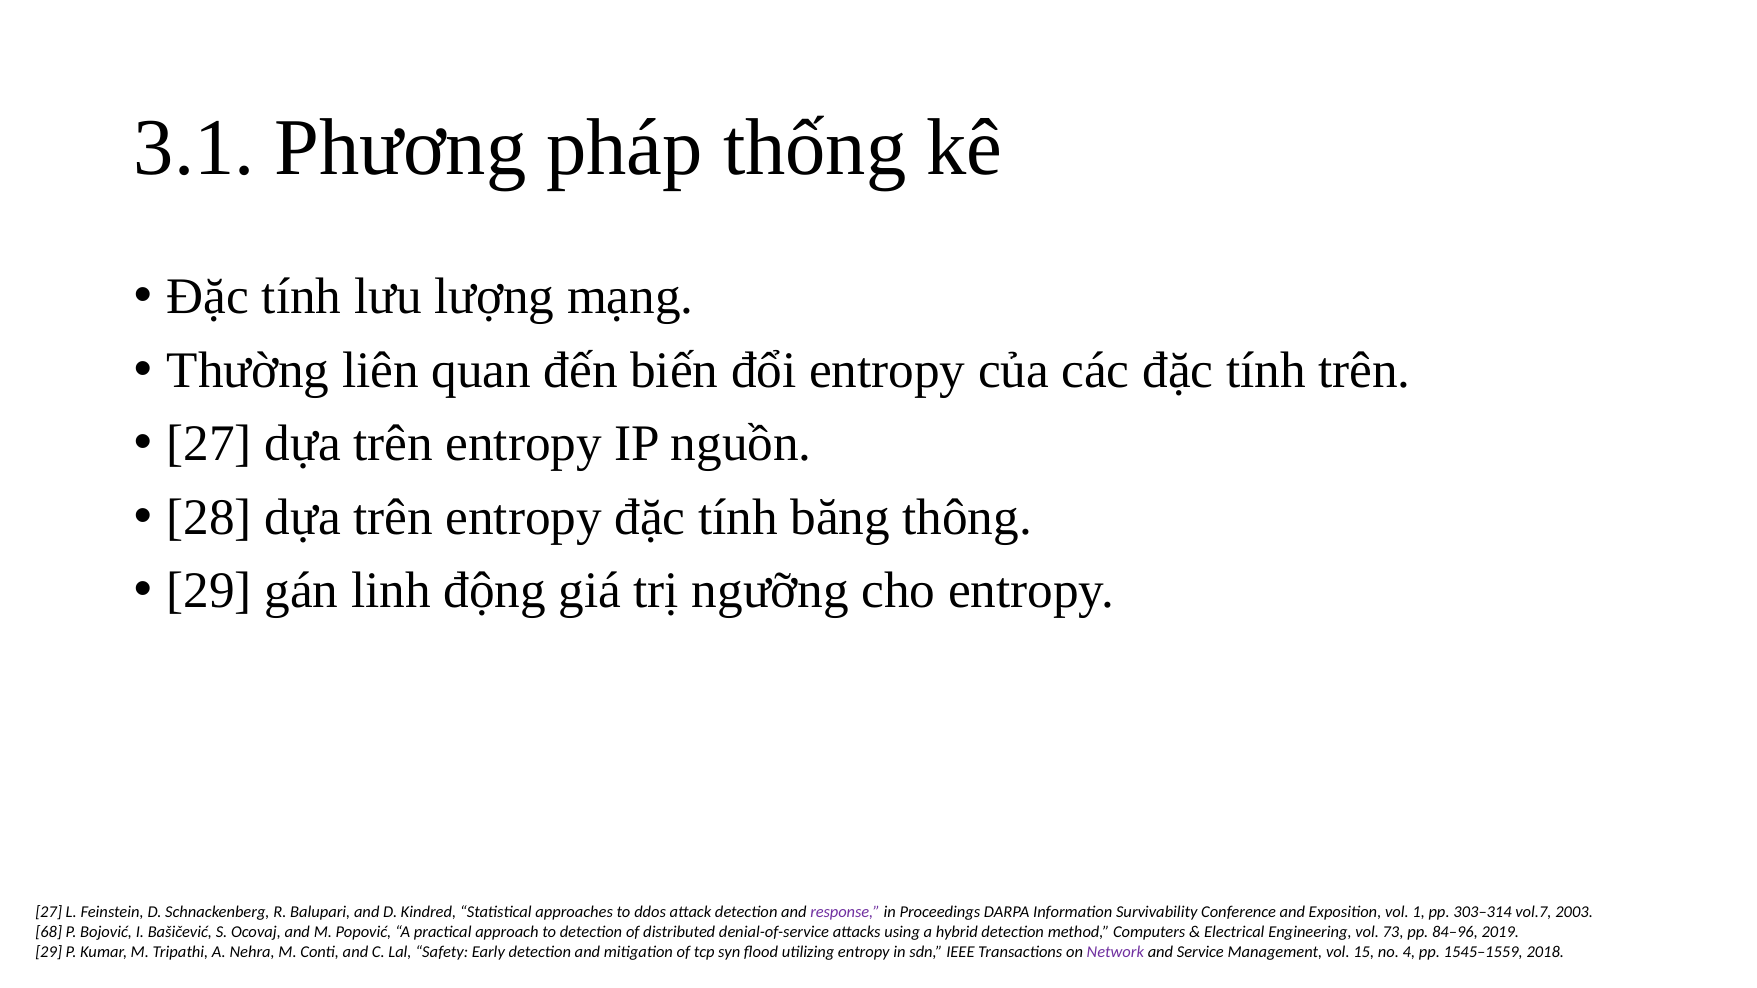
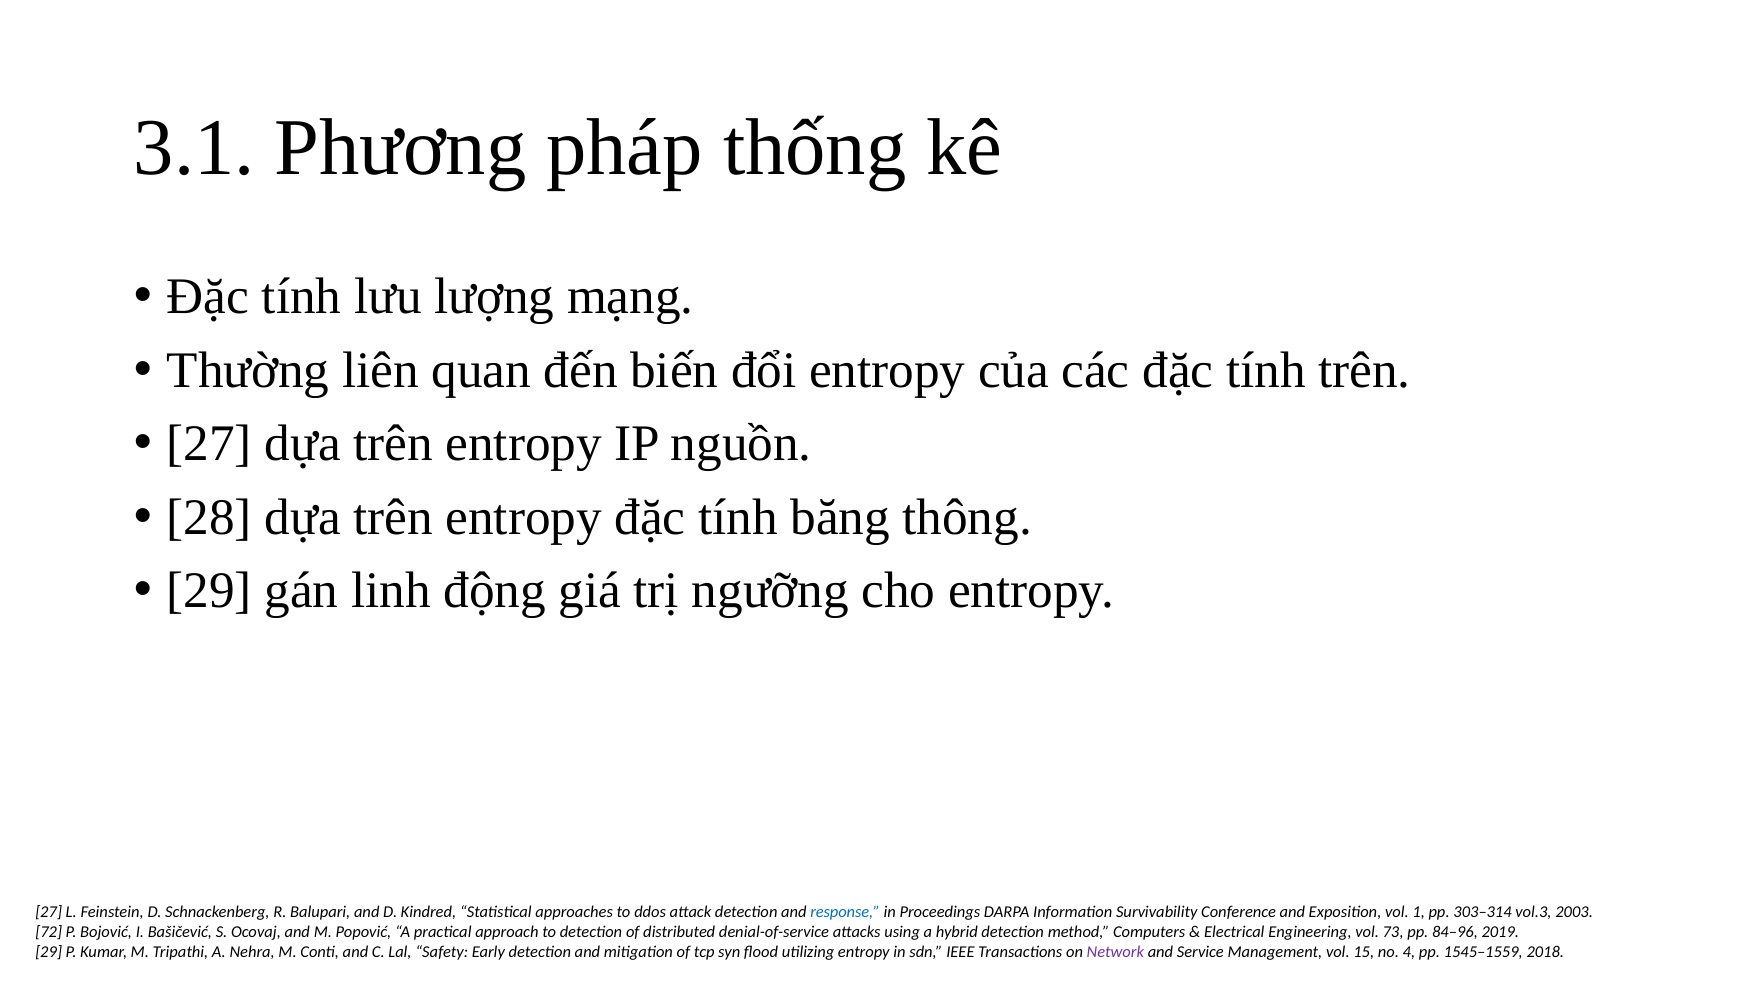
response colour: purple -> blue (845, 913)
vol.7: vol.7 -> vol.3 (1534, 913)
68: 68 -> 72 (49, 932)
